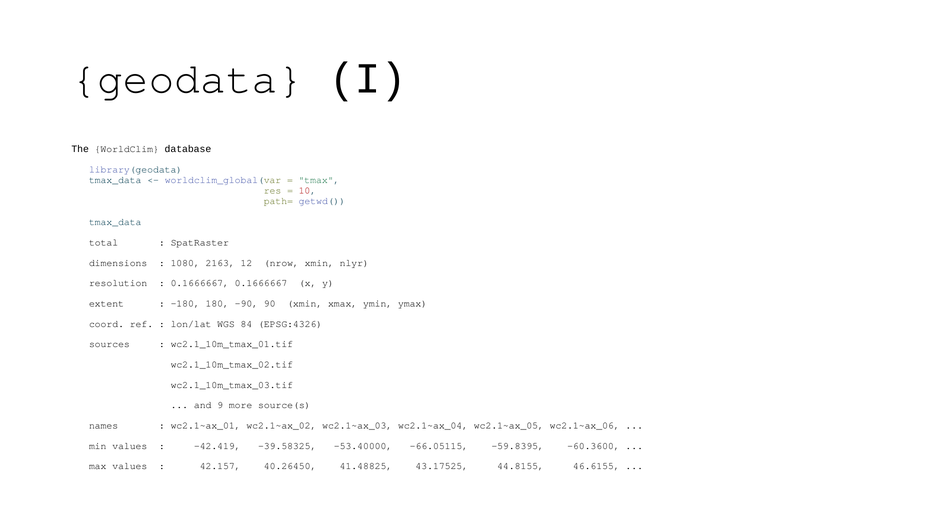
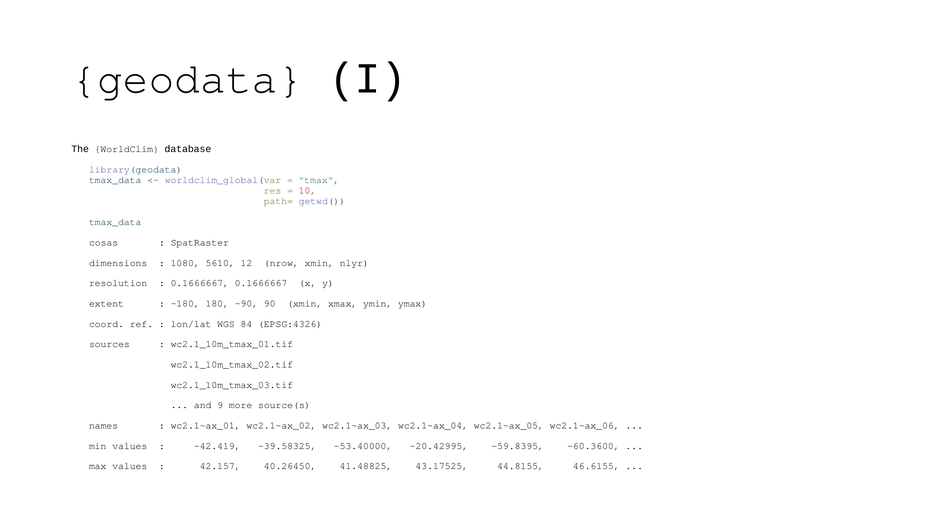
total: total -> cosas (104, 243)
2163: 2163 -> 5610 (220, 263)
-66.05115: -66.05115 -> -20.42995 (439, 446)
